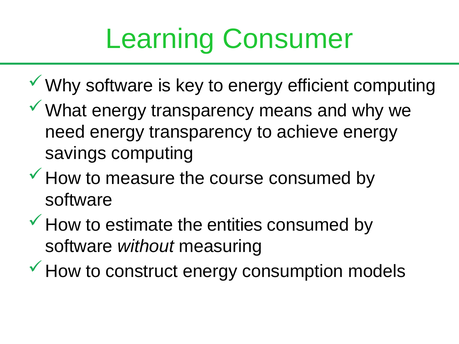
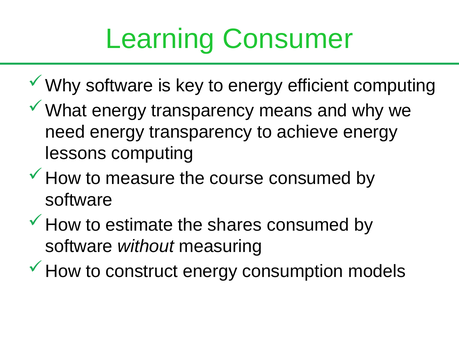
savings: savings -> lessons (76, 154)
entities: entities -> shares (235, 225)
